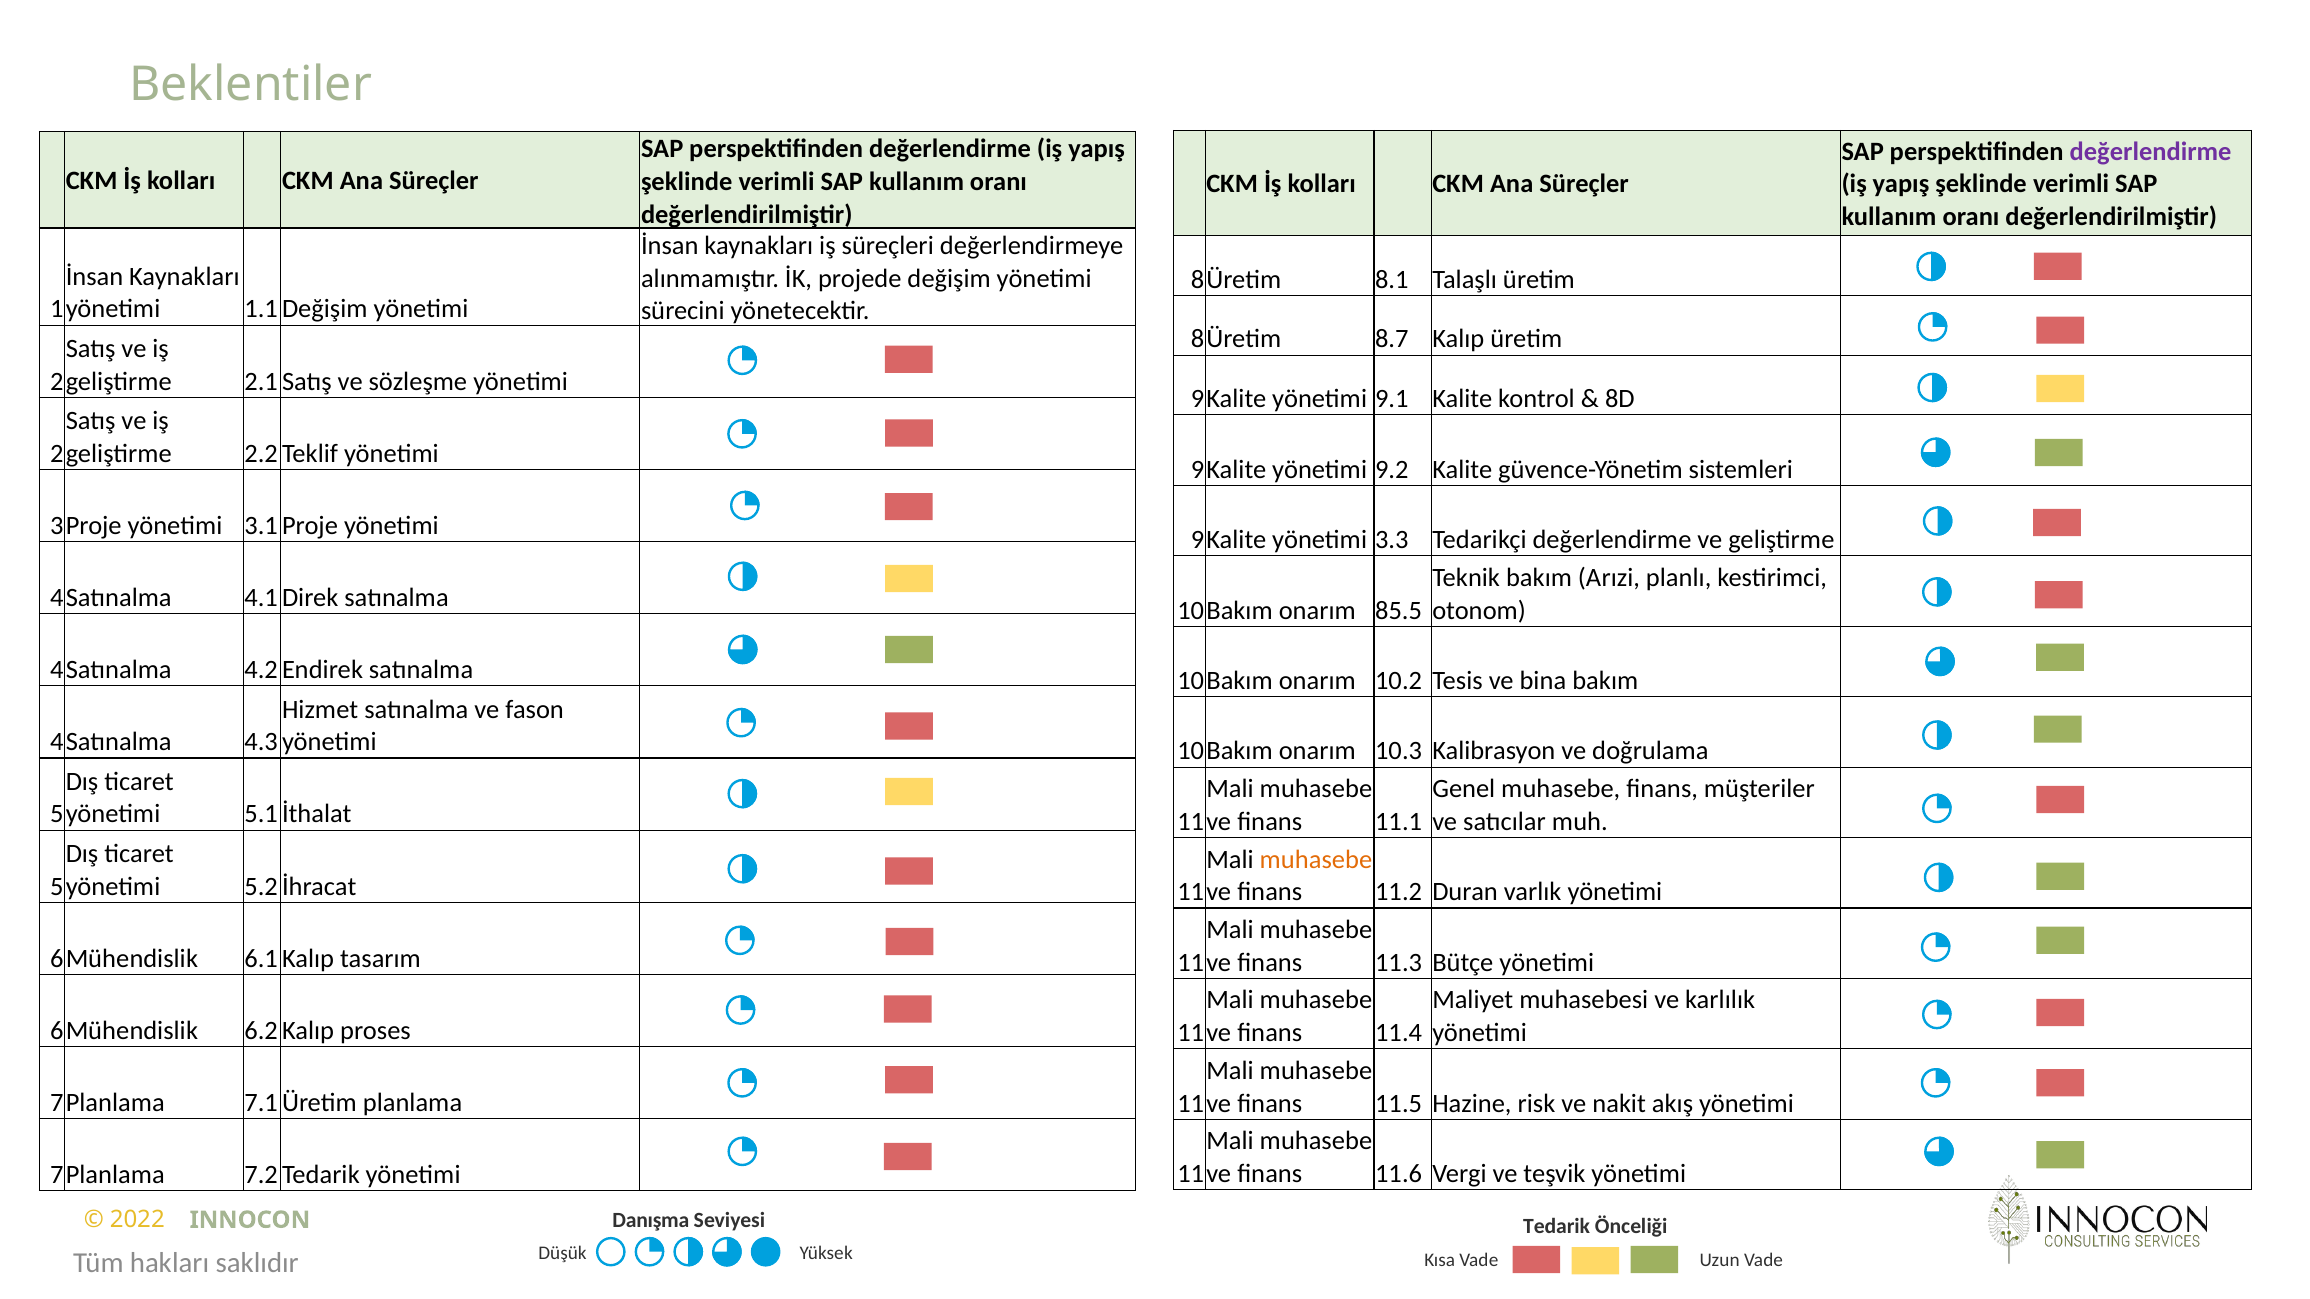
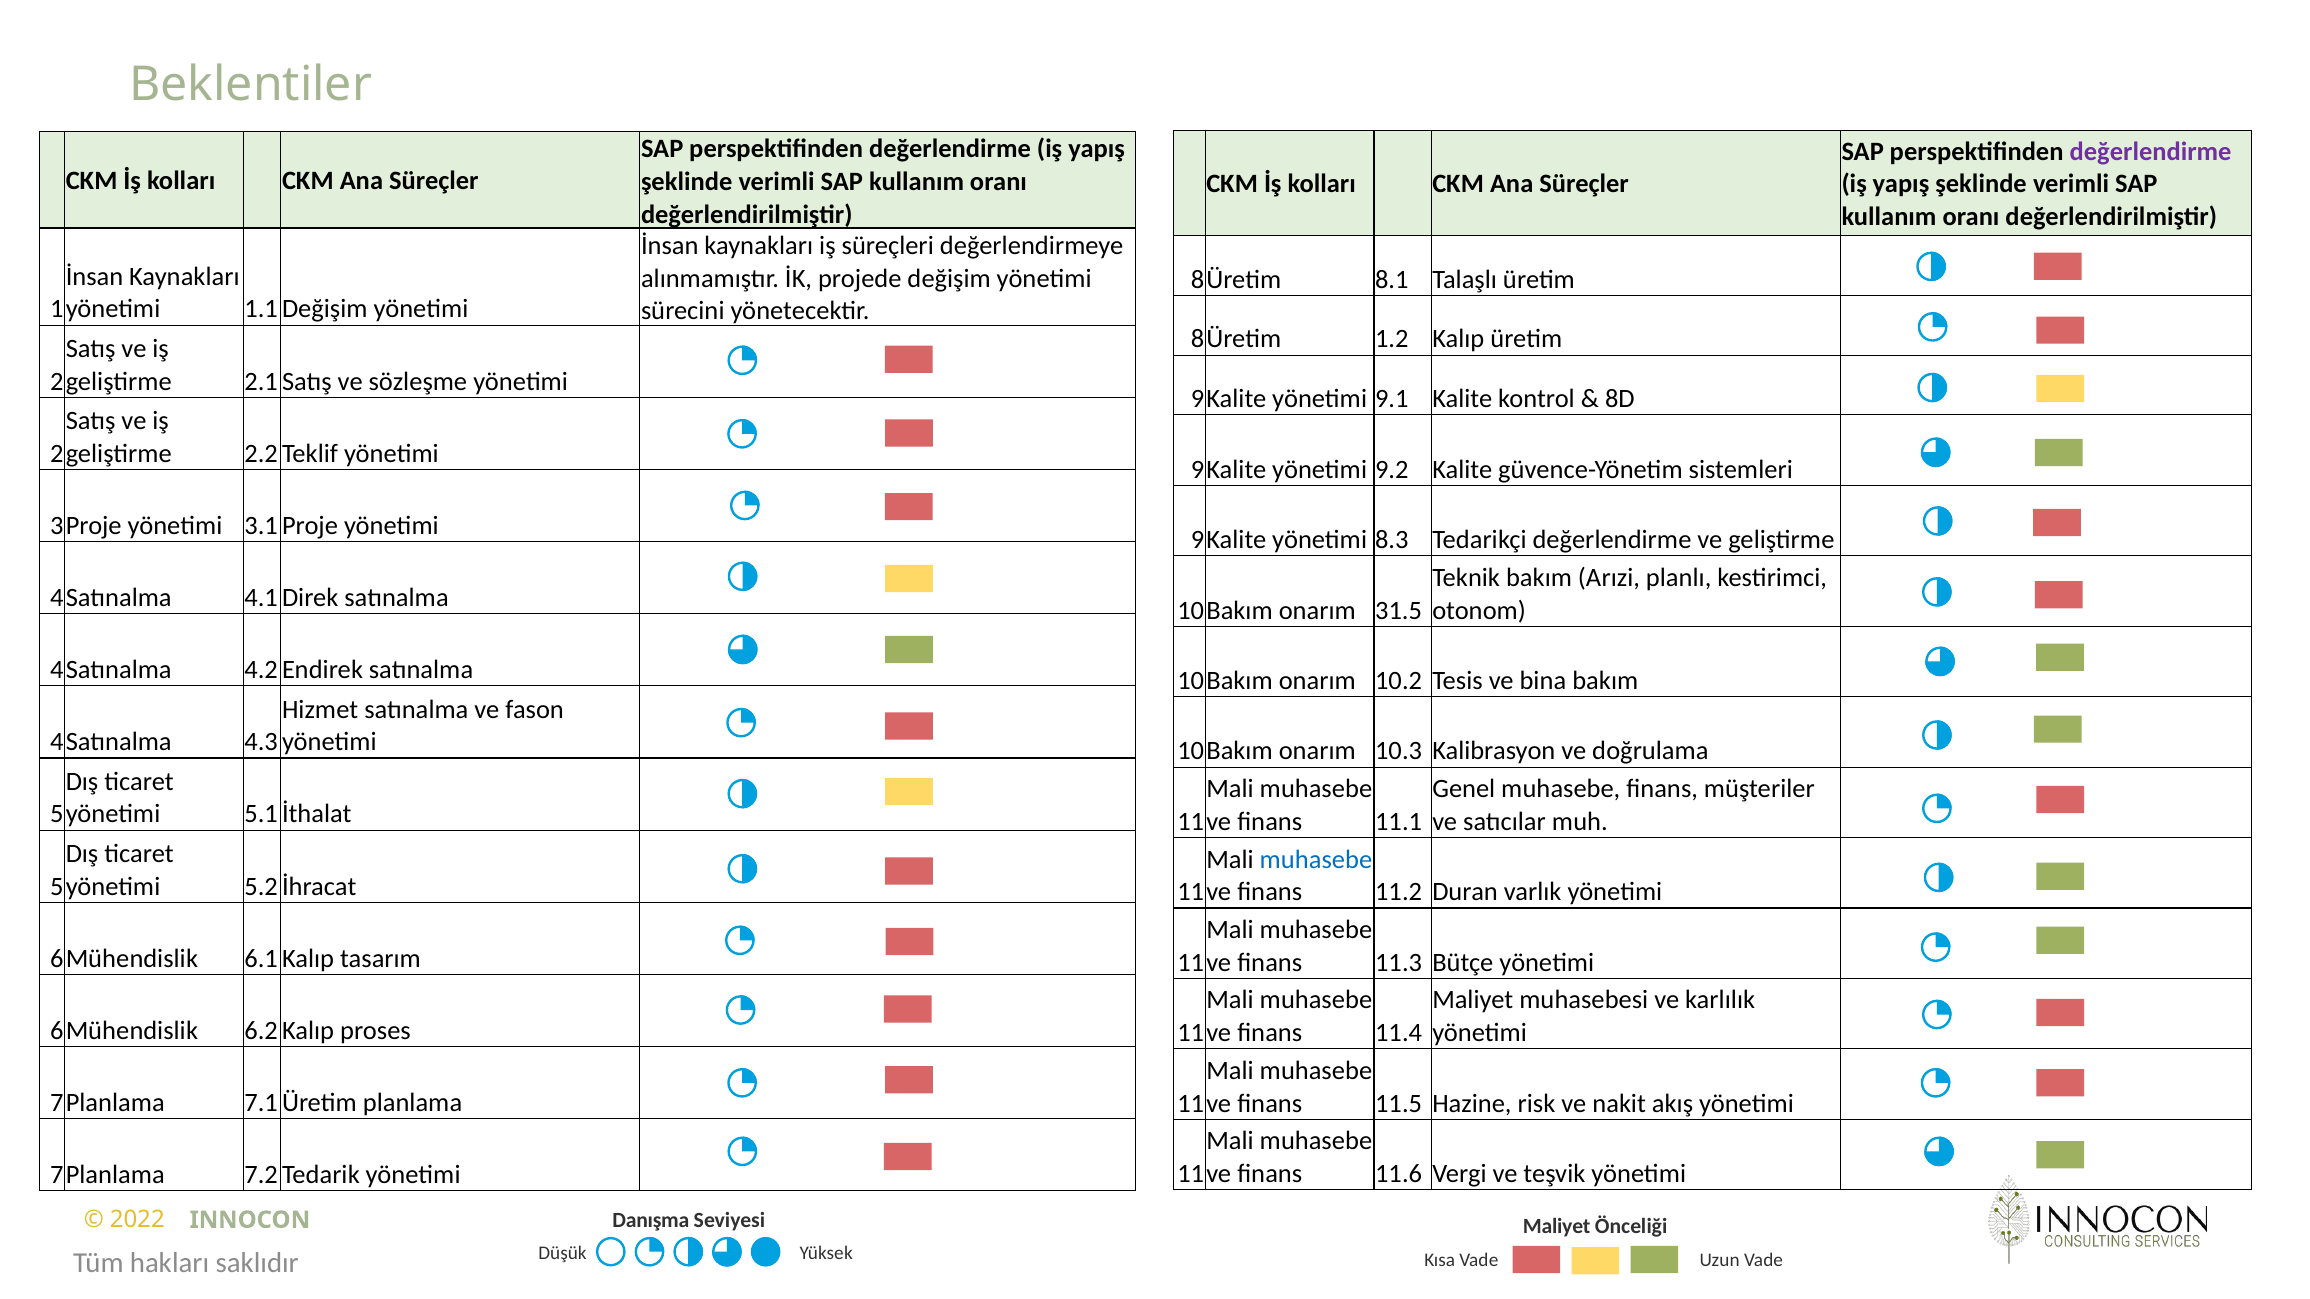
8.7: 8.7 -> 1.2 (1392, 339)
3.3: 3.3 -> 8.3 (1392, 540)
85.5: 85.5 -> 31.5 (1399, 610)
muhasebe colour: orange -> blue (1316, 860)
Tedarik: Tedarik -> Maliyet (1557, 1227)
